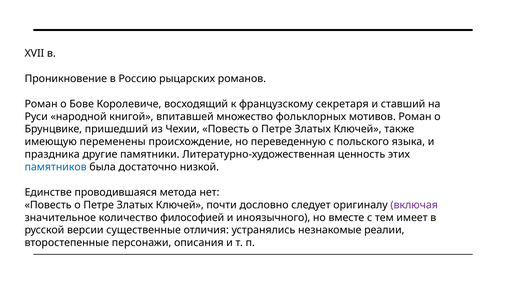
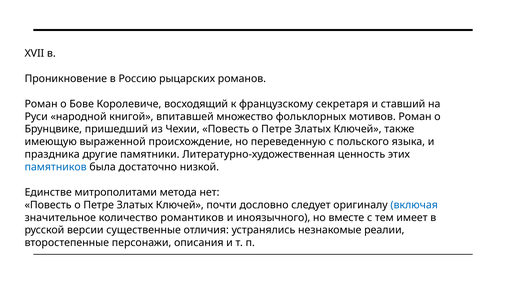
переменены: переменены -> выраженной (113, 142)
проводившаяся: проводившаяся -> митрополитами (116, 193)
включая colour: purple -> blue (414, 205)
философией: философией -> романтиков (192, 218)
